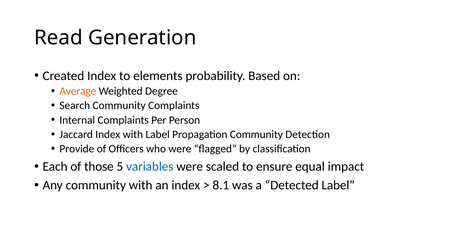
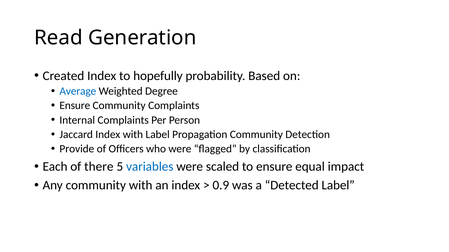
elements: elements -> hopefully (158, 76)
Average colour: orange -> blue (78, 91)
Search: Search -> Ensure (75, 106)
those: those -> there (99, 167)
8.1: 8.1 -> 0.9 (221, 186)
